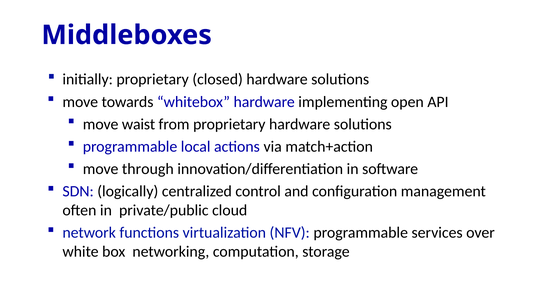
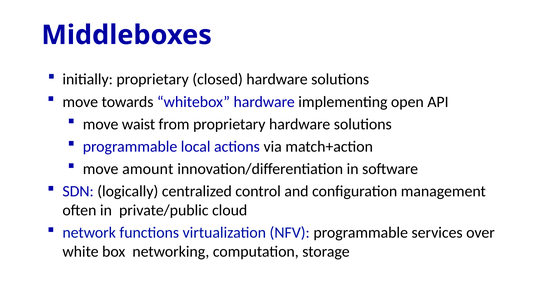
through: through -> amount (148, 169)
